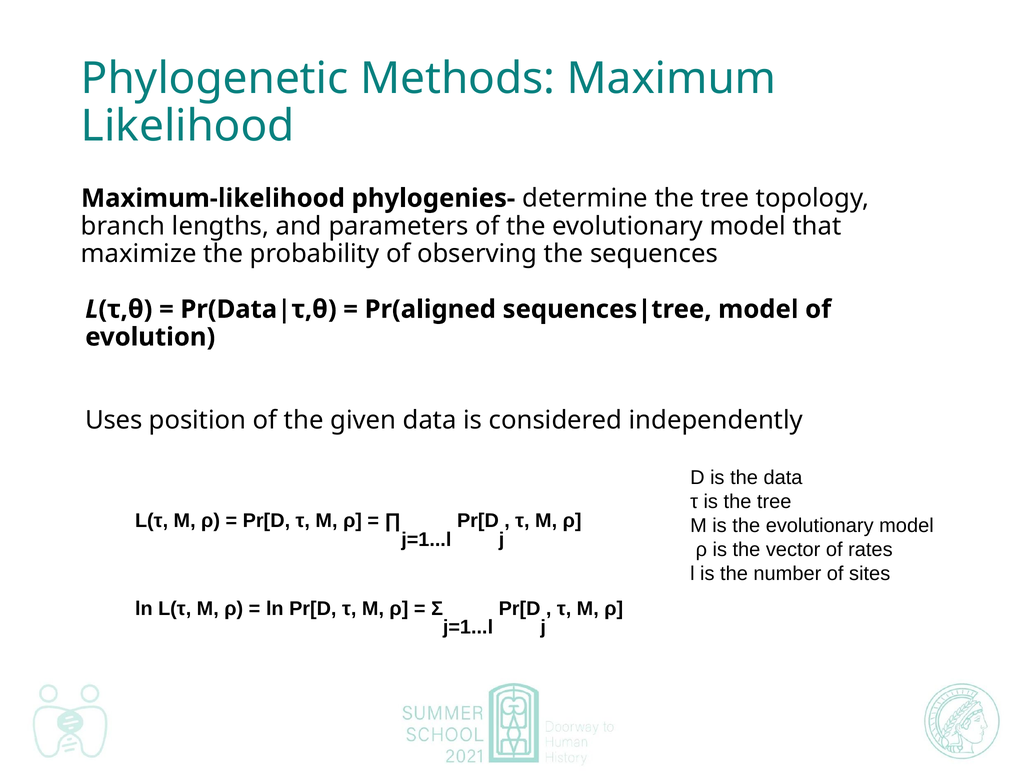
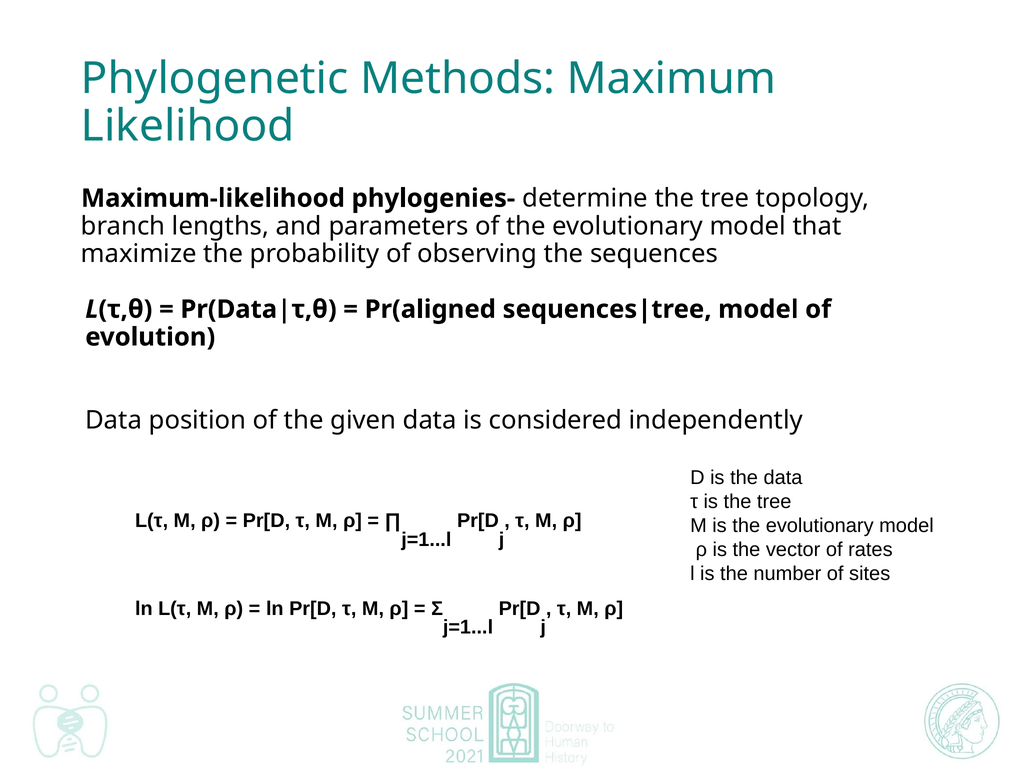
Uses: Uses -> Data (114, 420)
